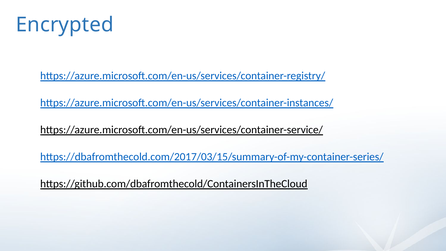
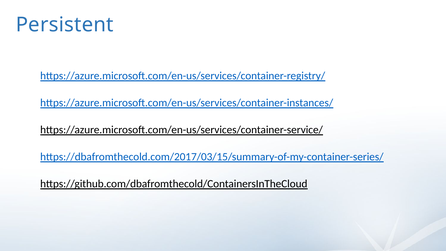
Encrypted: Encrypted -> Persistent (65, 25)
